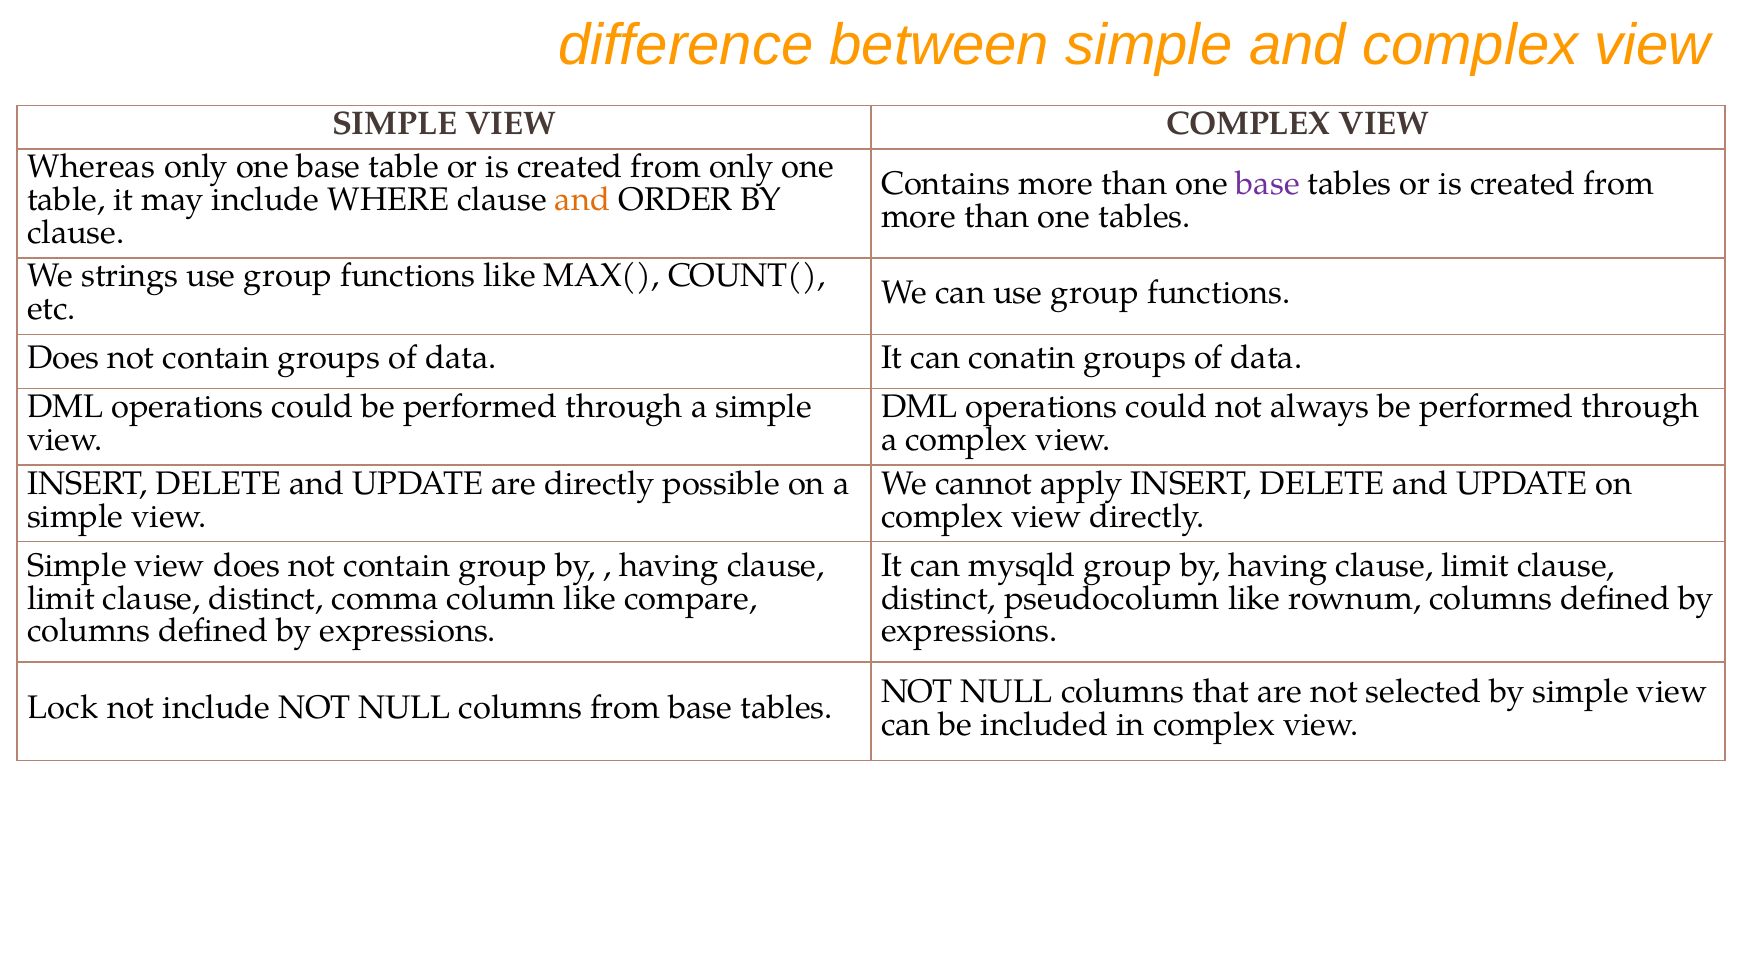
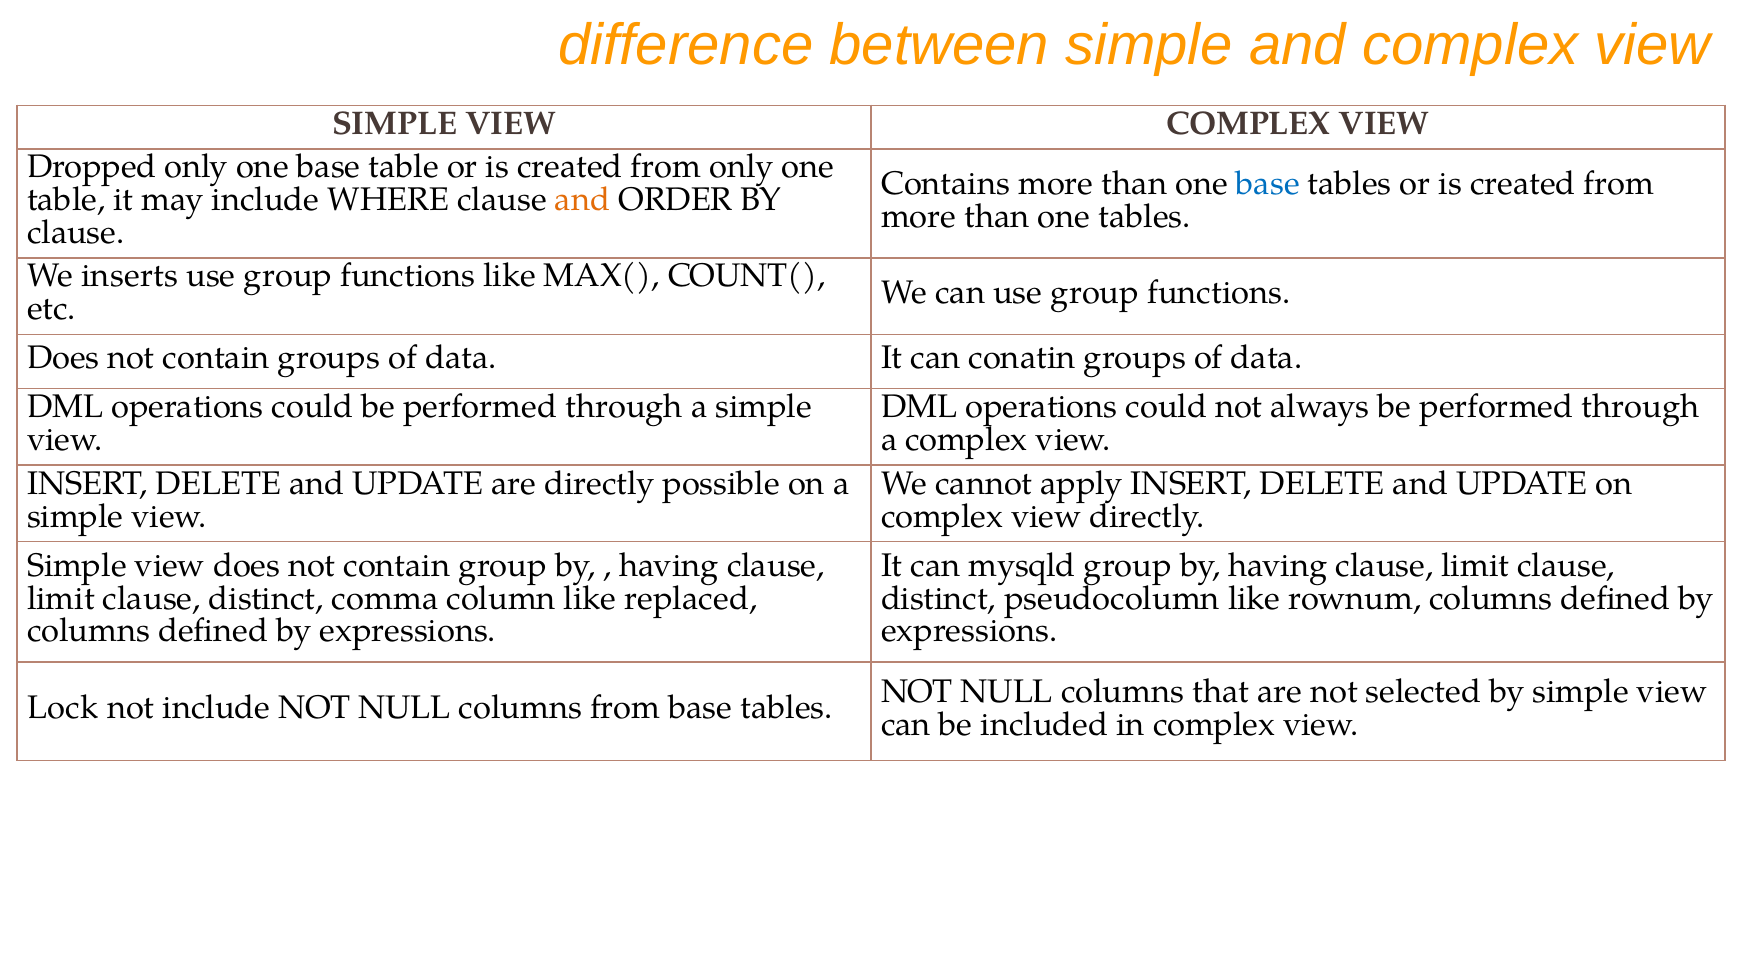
Whereas: Whereas -> Dropped (92, 167)
base colour: purple -> blue (1268, 183)
strings: strings -> inserts (130, 276)
compare: compare -> replaced (691, 598)
